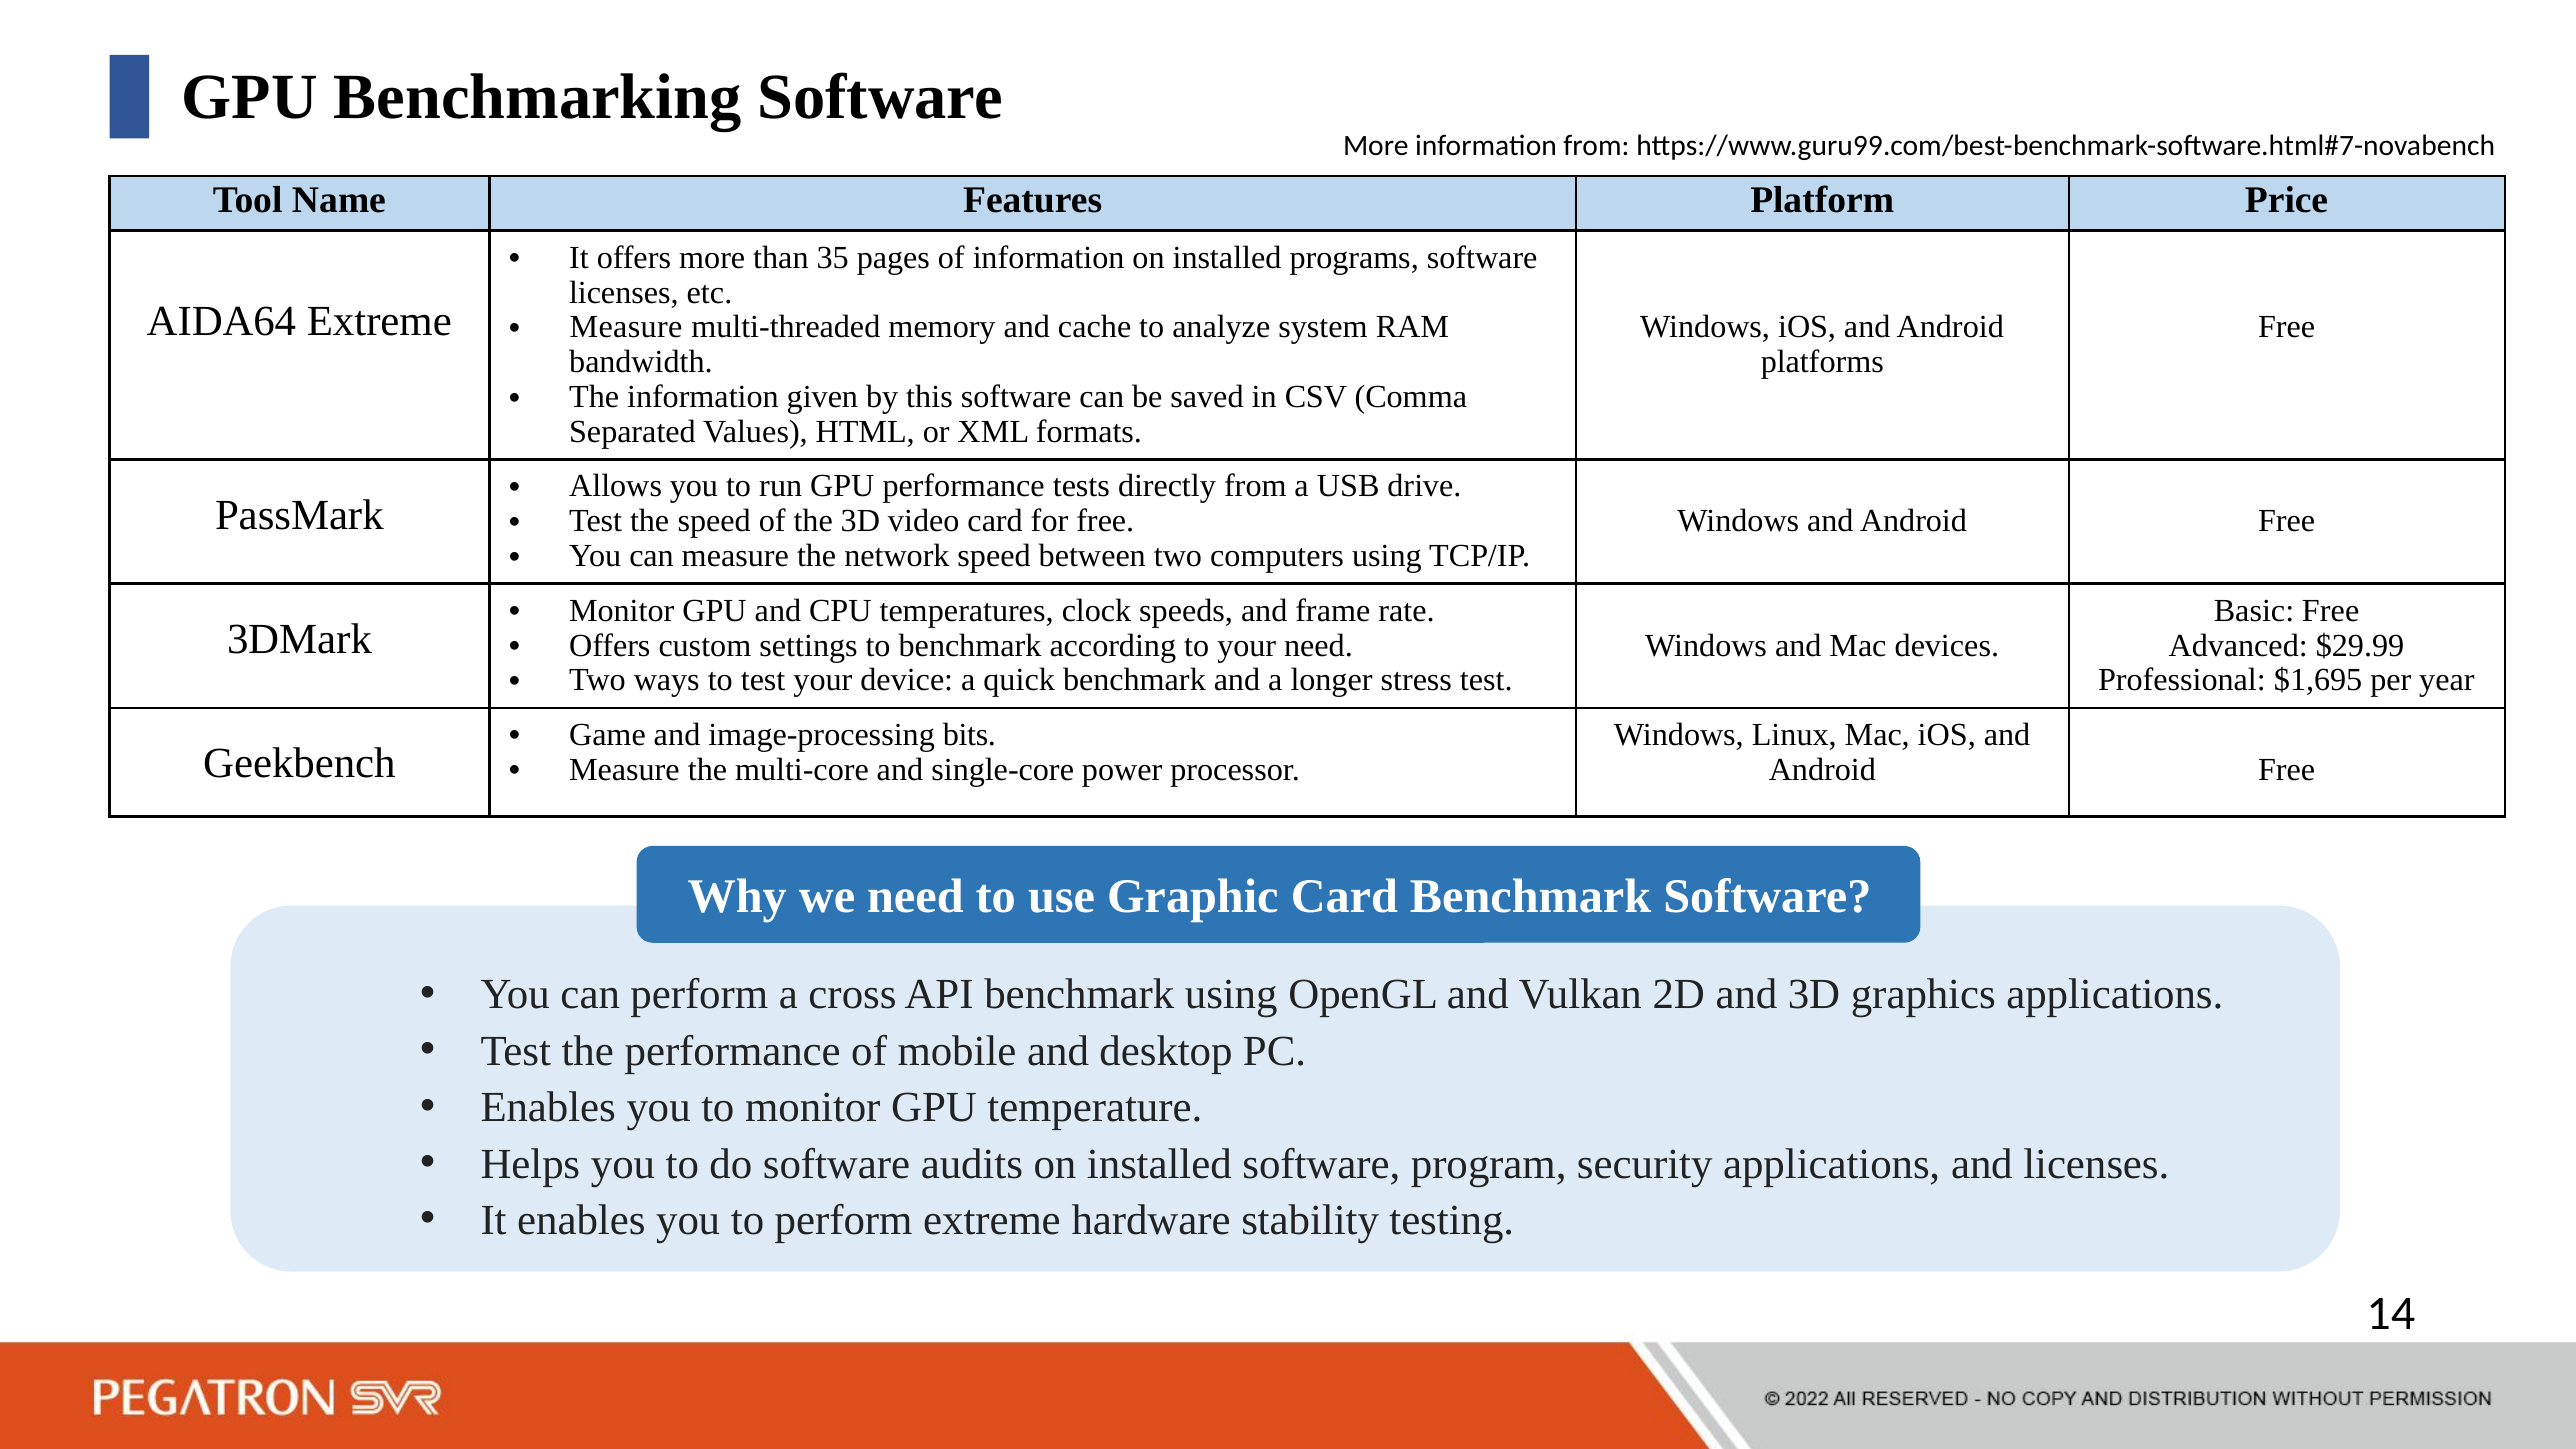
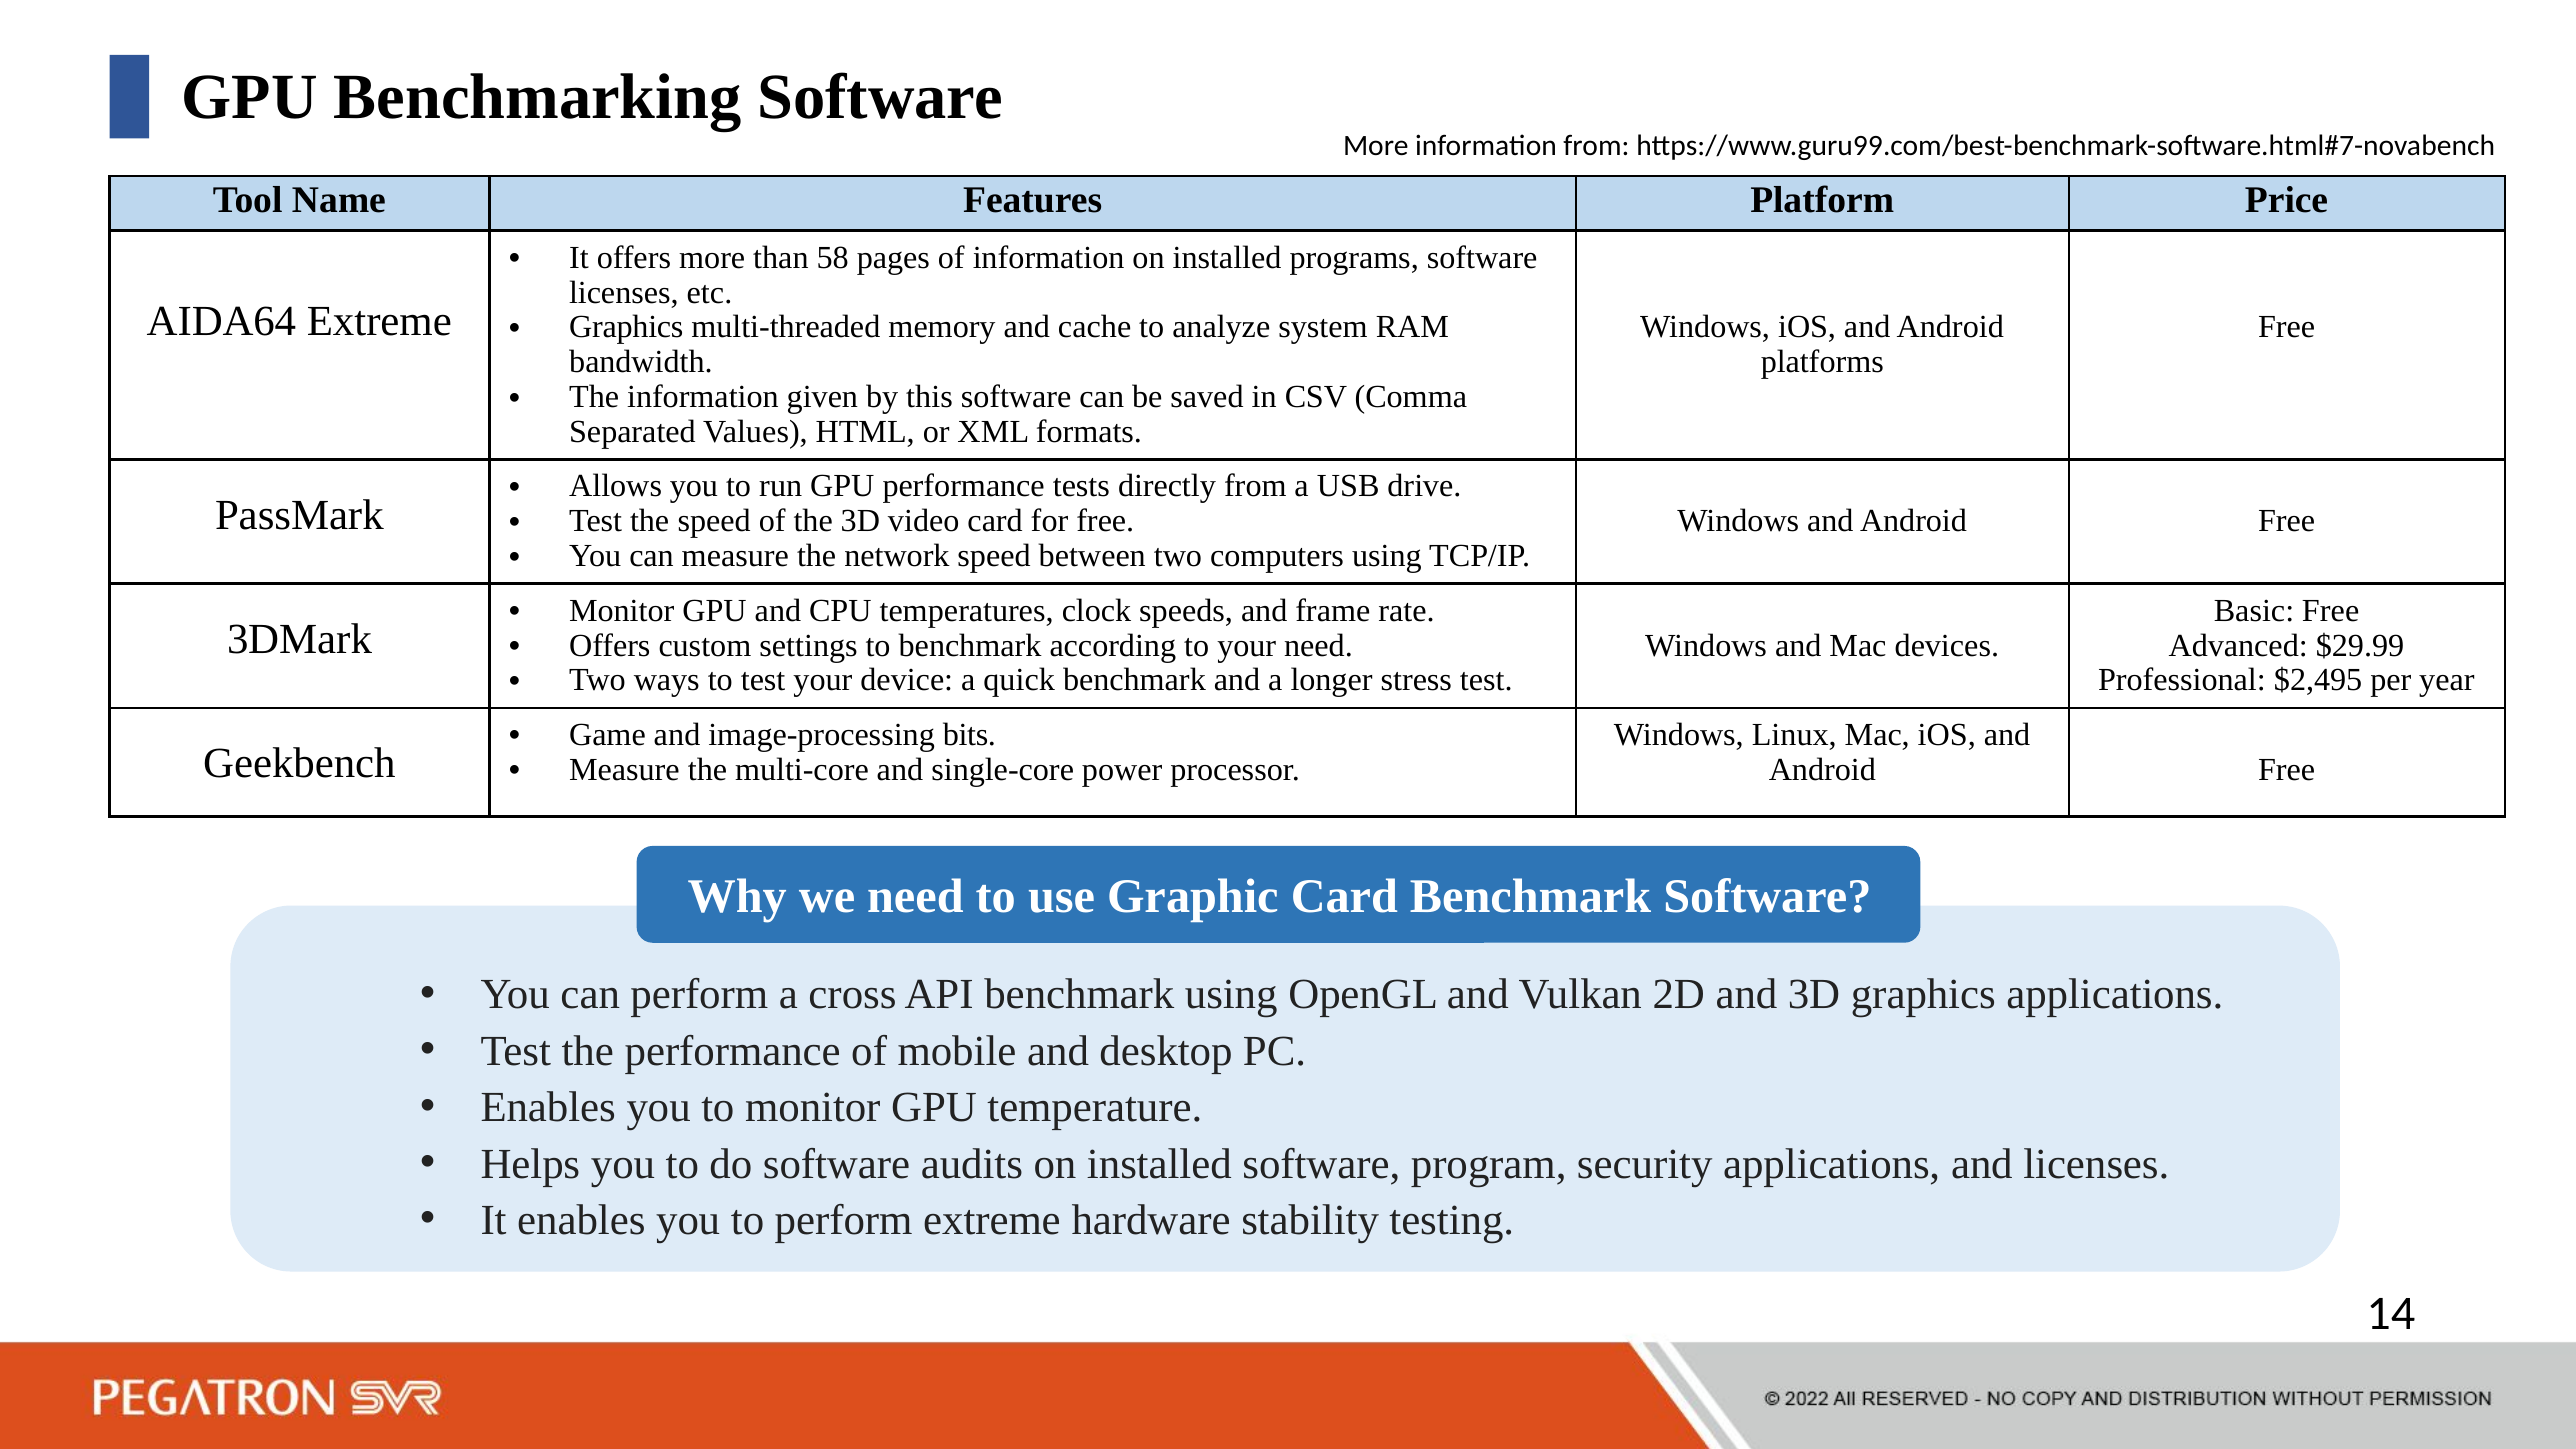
35: 35 -> 58 (833, 258)
Measure: Measure -> Graphics (626, 327)
$1,695: $1,695 -> $2,495 (2318, 680)
